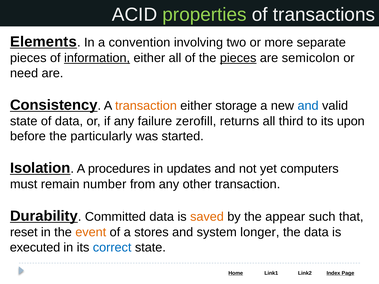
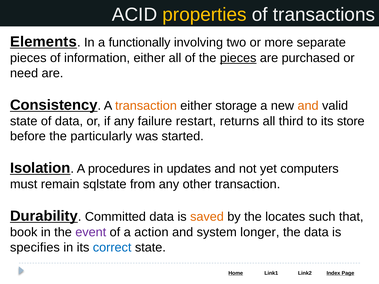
properties colour: light green -> yellow (205, 15)
convention: convention -> functionally (140, 43)
information underline: present -> none (97, 58)
semicolon: semicolon -> purchased (311, 58)
and colour: blue -> orange (308, 106)
zerofill: zerofill -> restart (196, 121)
upon: upon -> store (351, 121)
number: number -> sqlstate (105, 184)
appear: appear -> locates (285, 217)
reset: reset -> book (24, 232)
event colour: orange -> purple (91, 232)
stores: stores -> action (151, 232)
executed: executed -> specifies (35, 248)
